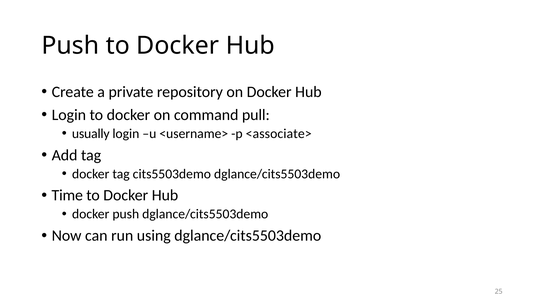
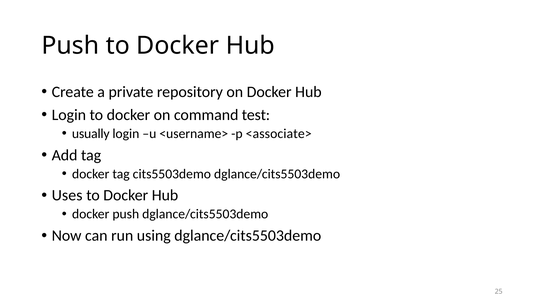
pull: pull -> test (256, 115)
Time: Time -> Uses (67, 195)
